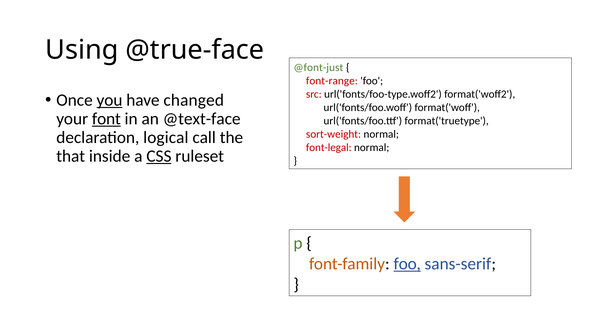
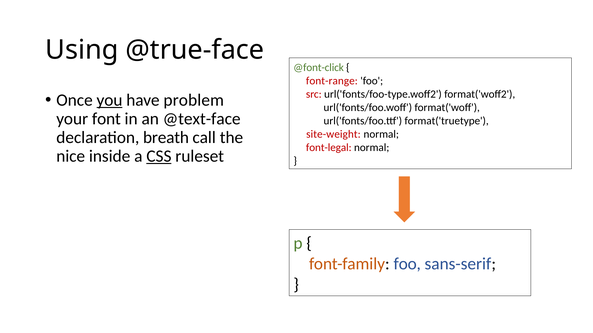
@font-just: @font-just -> @font-click (319, 68)
changed: changed -> problem (194, 100)
font underline: present -> none (106, 119)
sort-weight: sort-weight -> site-weight (333, 134)
logical: logical -> breath (166, 138)
that: that -> nice (71, 156)
foo underline: present -> none (407, 264)
